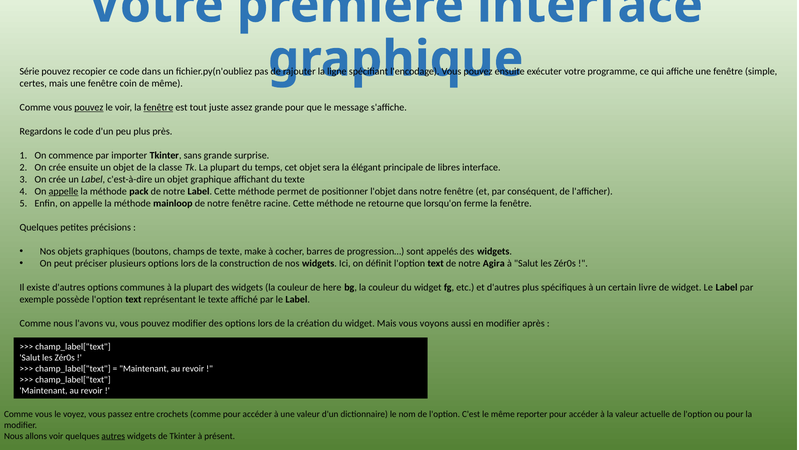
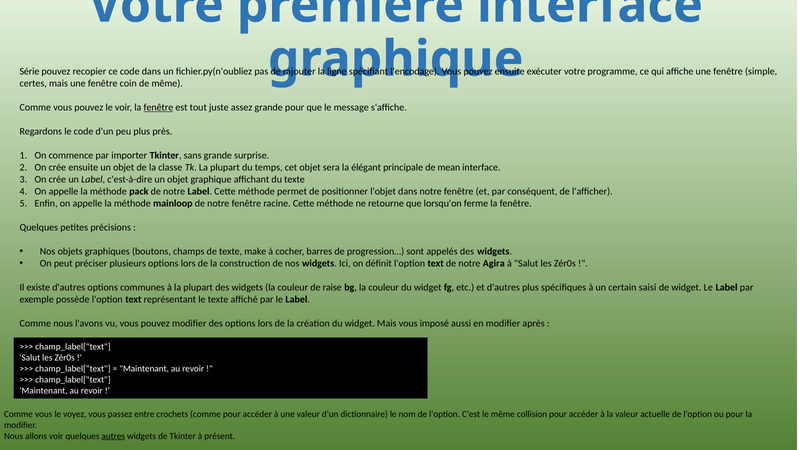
pouvez underline: present -> none (89, 107)
libres: libres -> mean (449, 167)
appelle underline: present -> none (63, 191)
here: here -> raise (332, 287)
livre: livre -> saisi (648, 287)
voyons: voyons -> imposé (434, 323)
reporter: reporter -> collision (532, 413)
